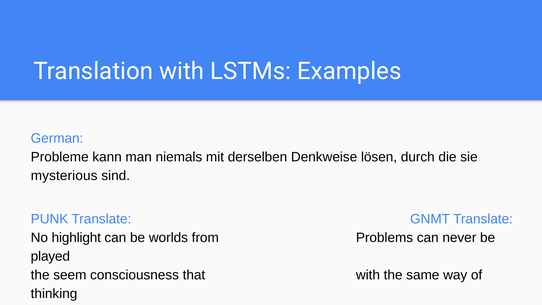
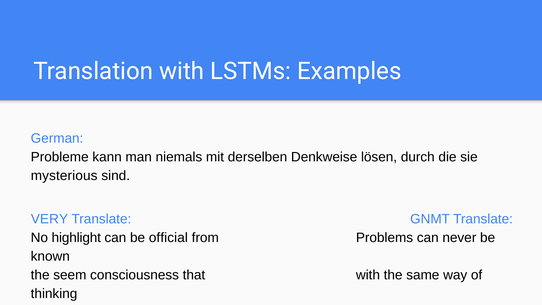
PUNK: PUNK -> VERY (49, 219)
worlds: worlds -> official (168, 237)
played: played -> known (50, 256)
